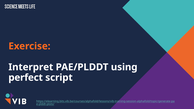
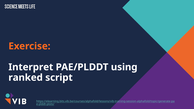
perfect: perfect -> ranked (26, 78)
